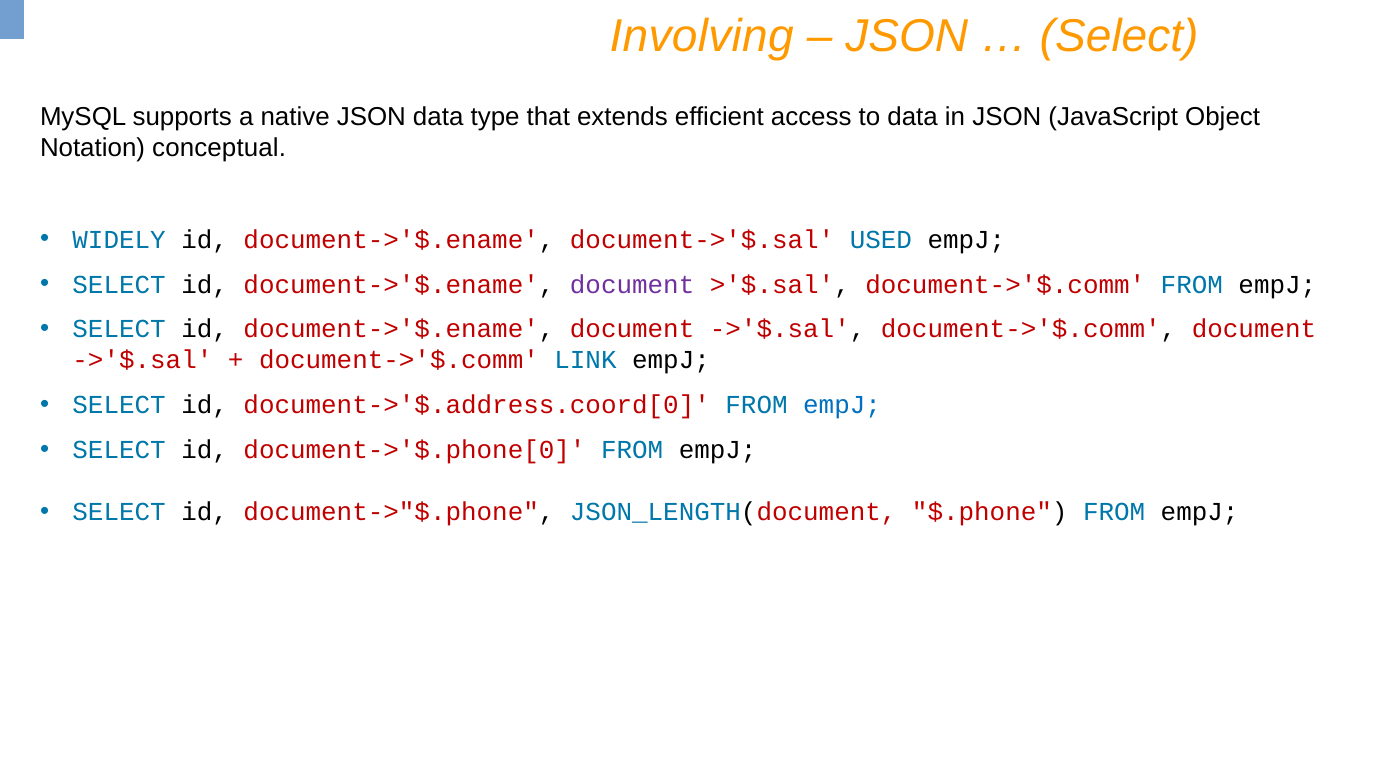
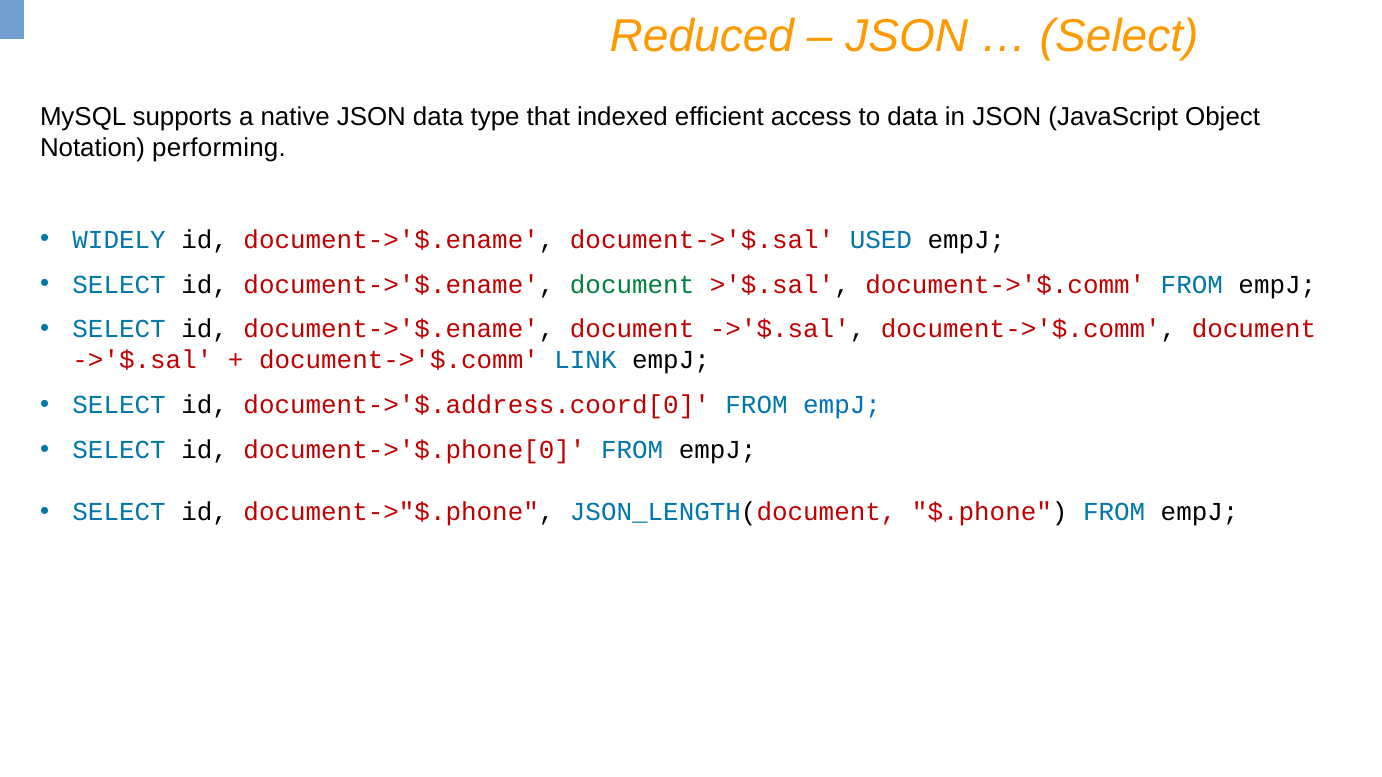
Involving: Involving -> Reduced (702, 36)
extends: extends -> indexed (622, 117)
conceptual: conceptual -> performing (219, 149)
document colour: purple -> green (632, 285)
